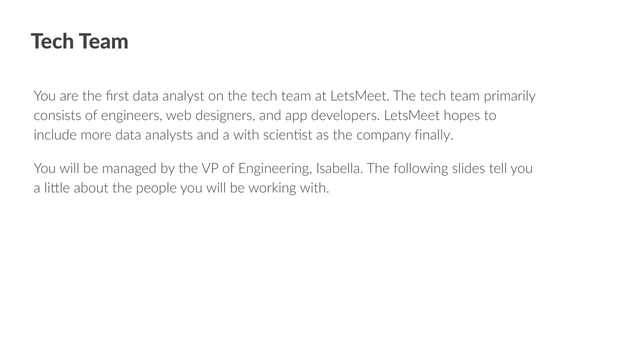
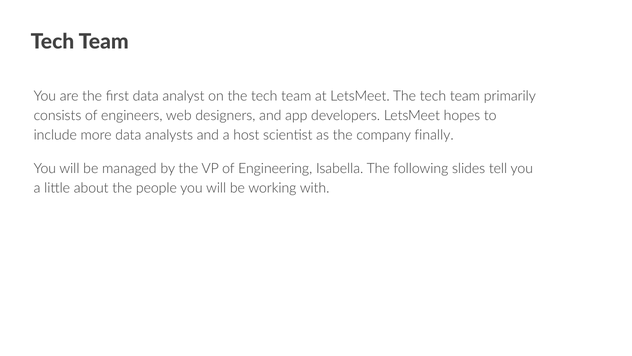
a with: with -> host (246, 135)
